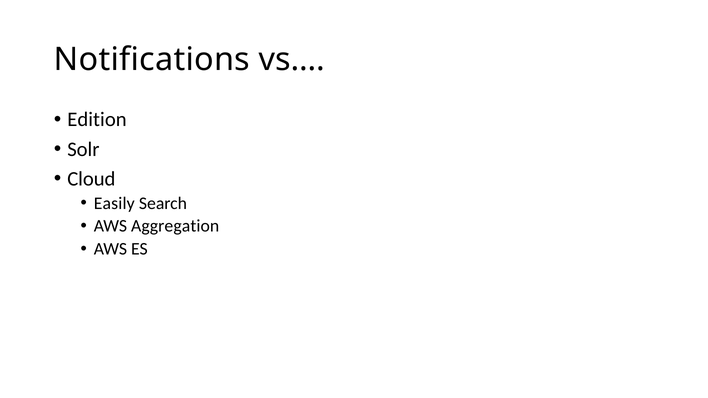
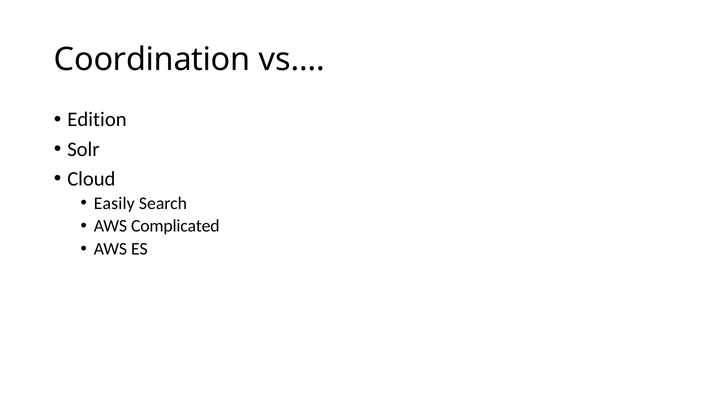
Notifications: Notifications -> Coordination (152, 59)
Aggregation: Aggregation -> Complicated (175, 226)
